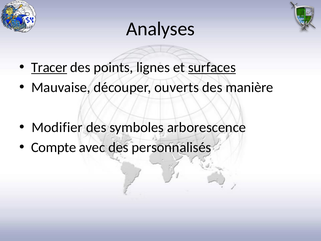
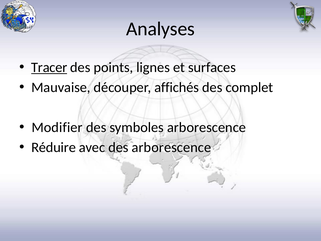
surfaces underline: present -> none (212, 67)
ouverts: ouverts -> affichés (177, 87)
manière: manière -> complet (249, 87)
Compte: Compte -> Réduire (54, 147)
des personnalisés: personnalisés -> arborescence (171, 147)
